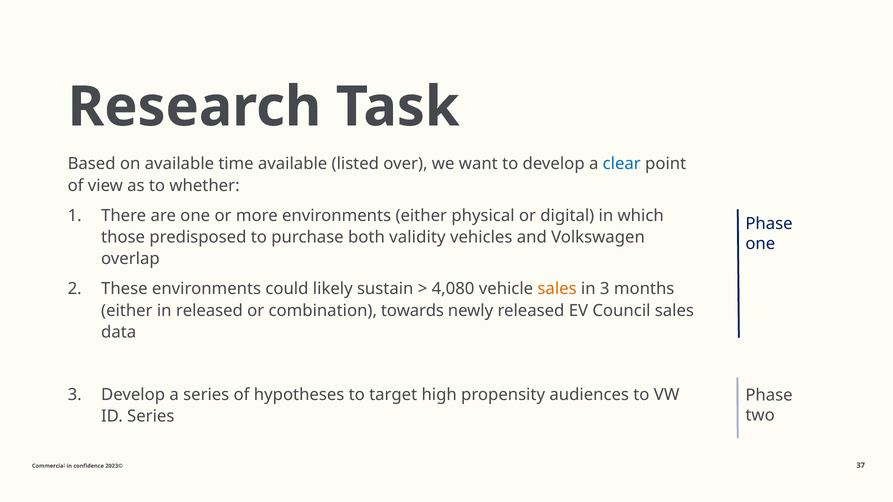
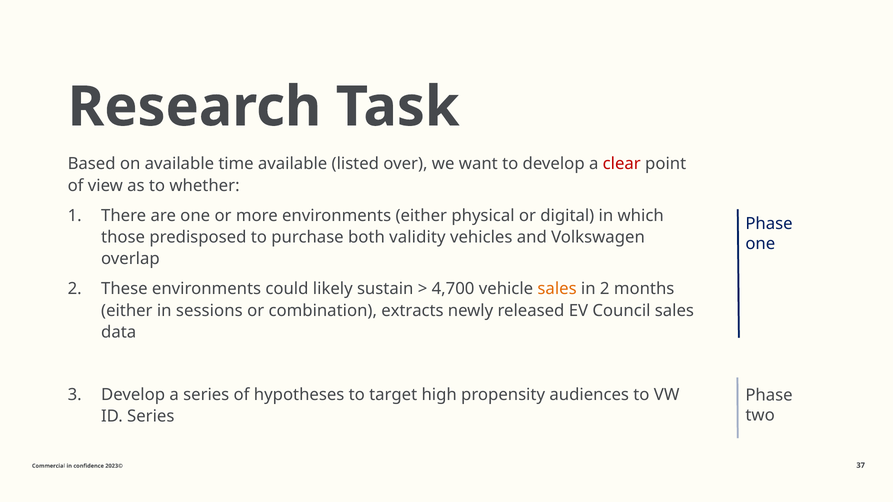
clear colour: blue -> red (622, 164)
4,080: 4,080 -> 4,700 (453, 289)
in 3: 3 -> 2 (605, 289)
in released: released -> sessions (209, 311)
towards: towards -> extracts (412, 311)
